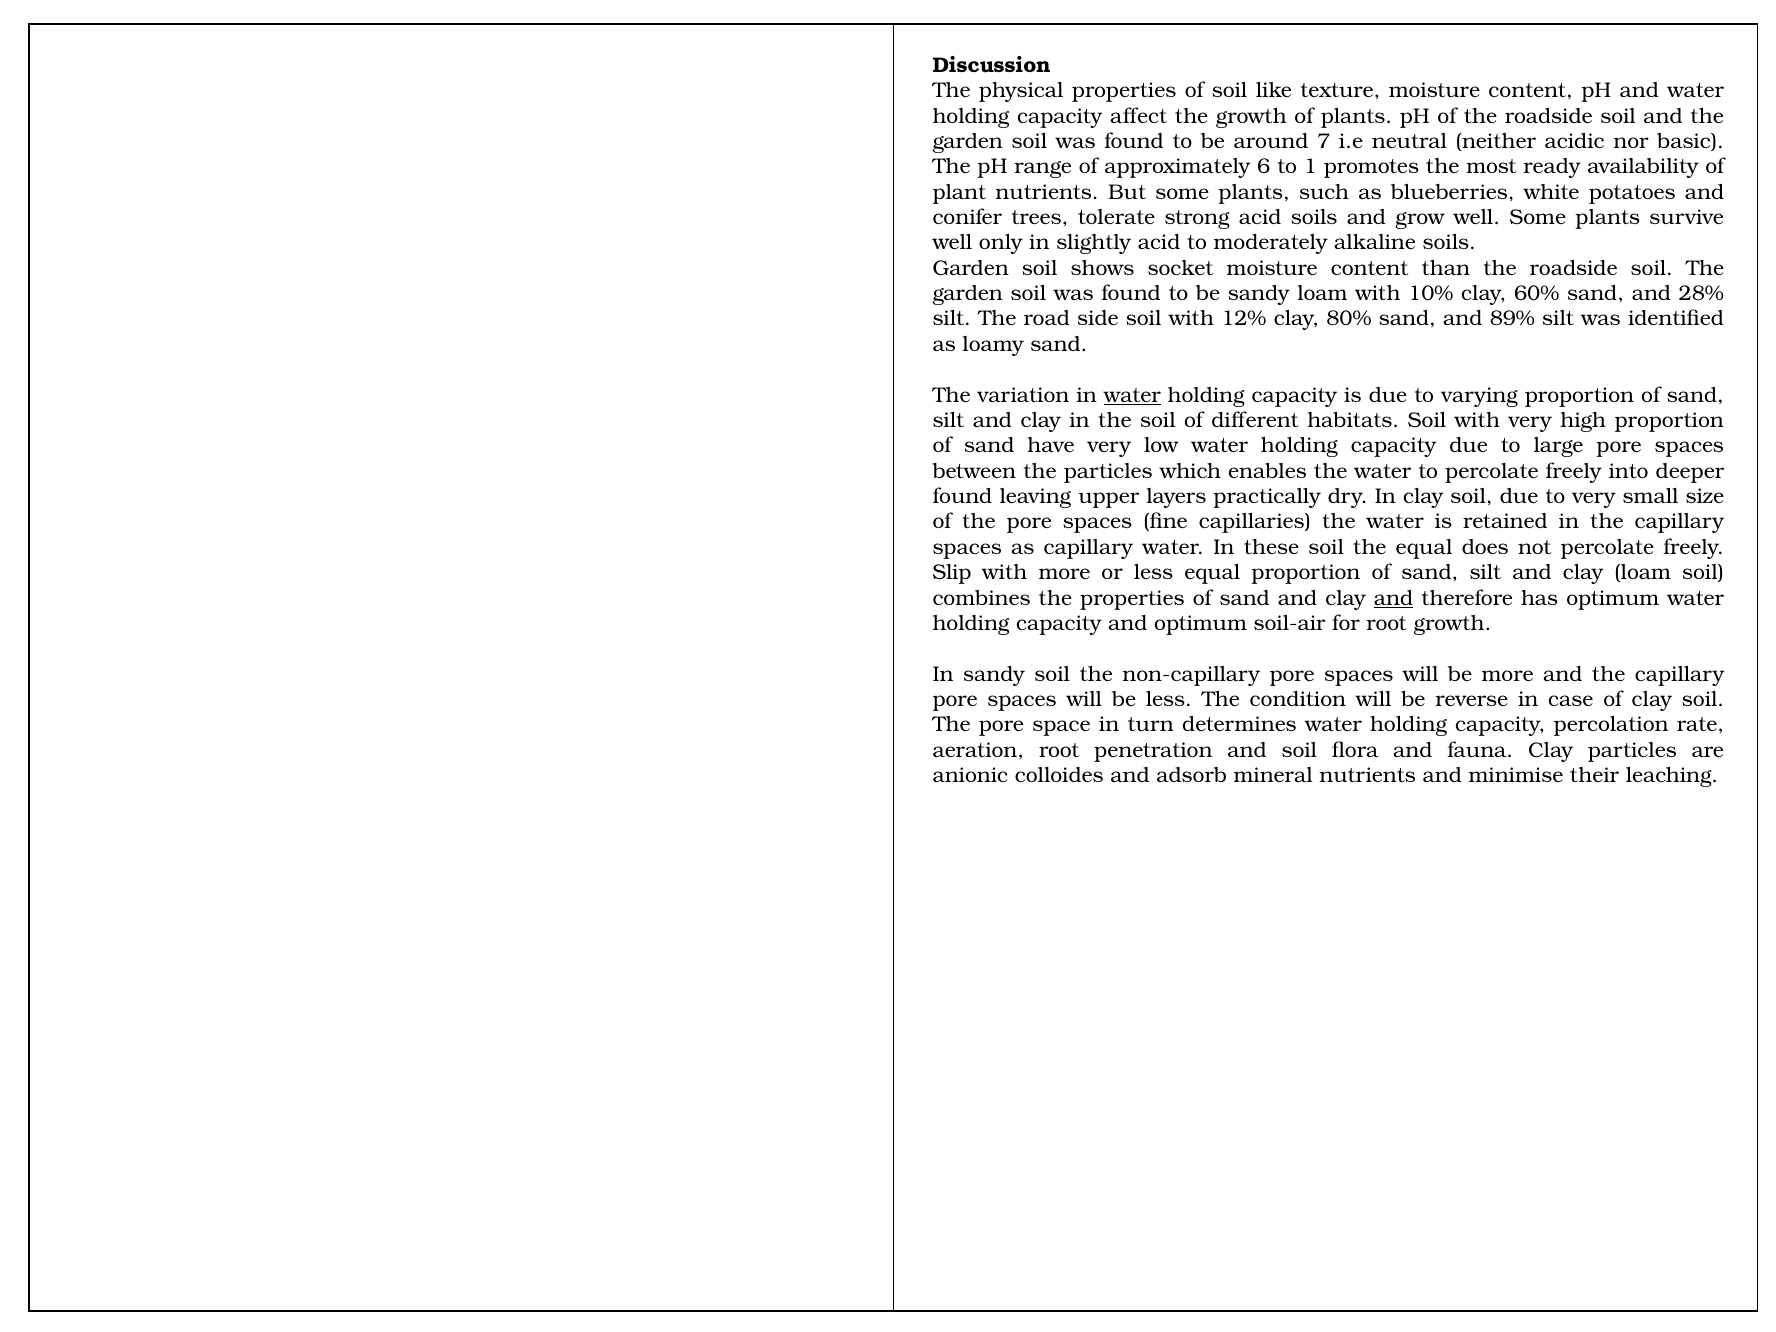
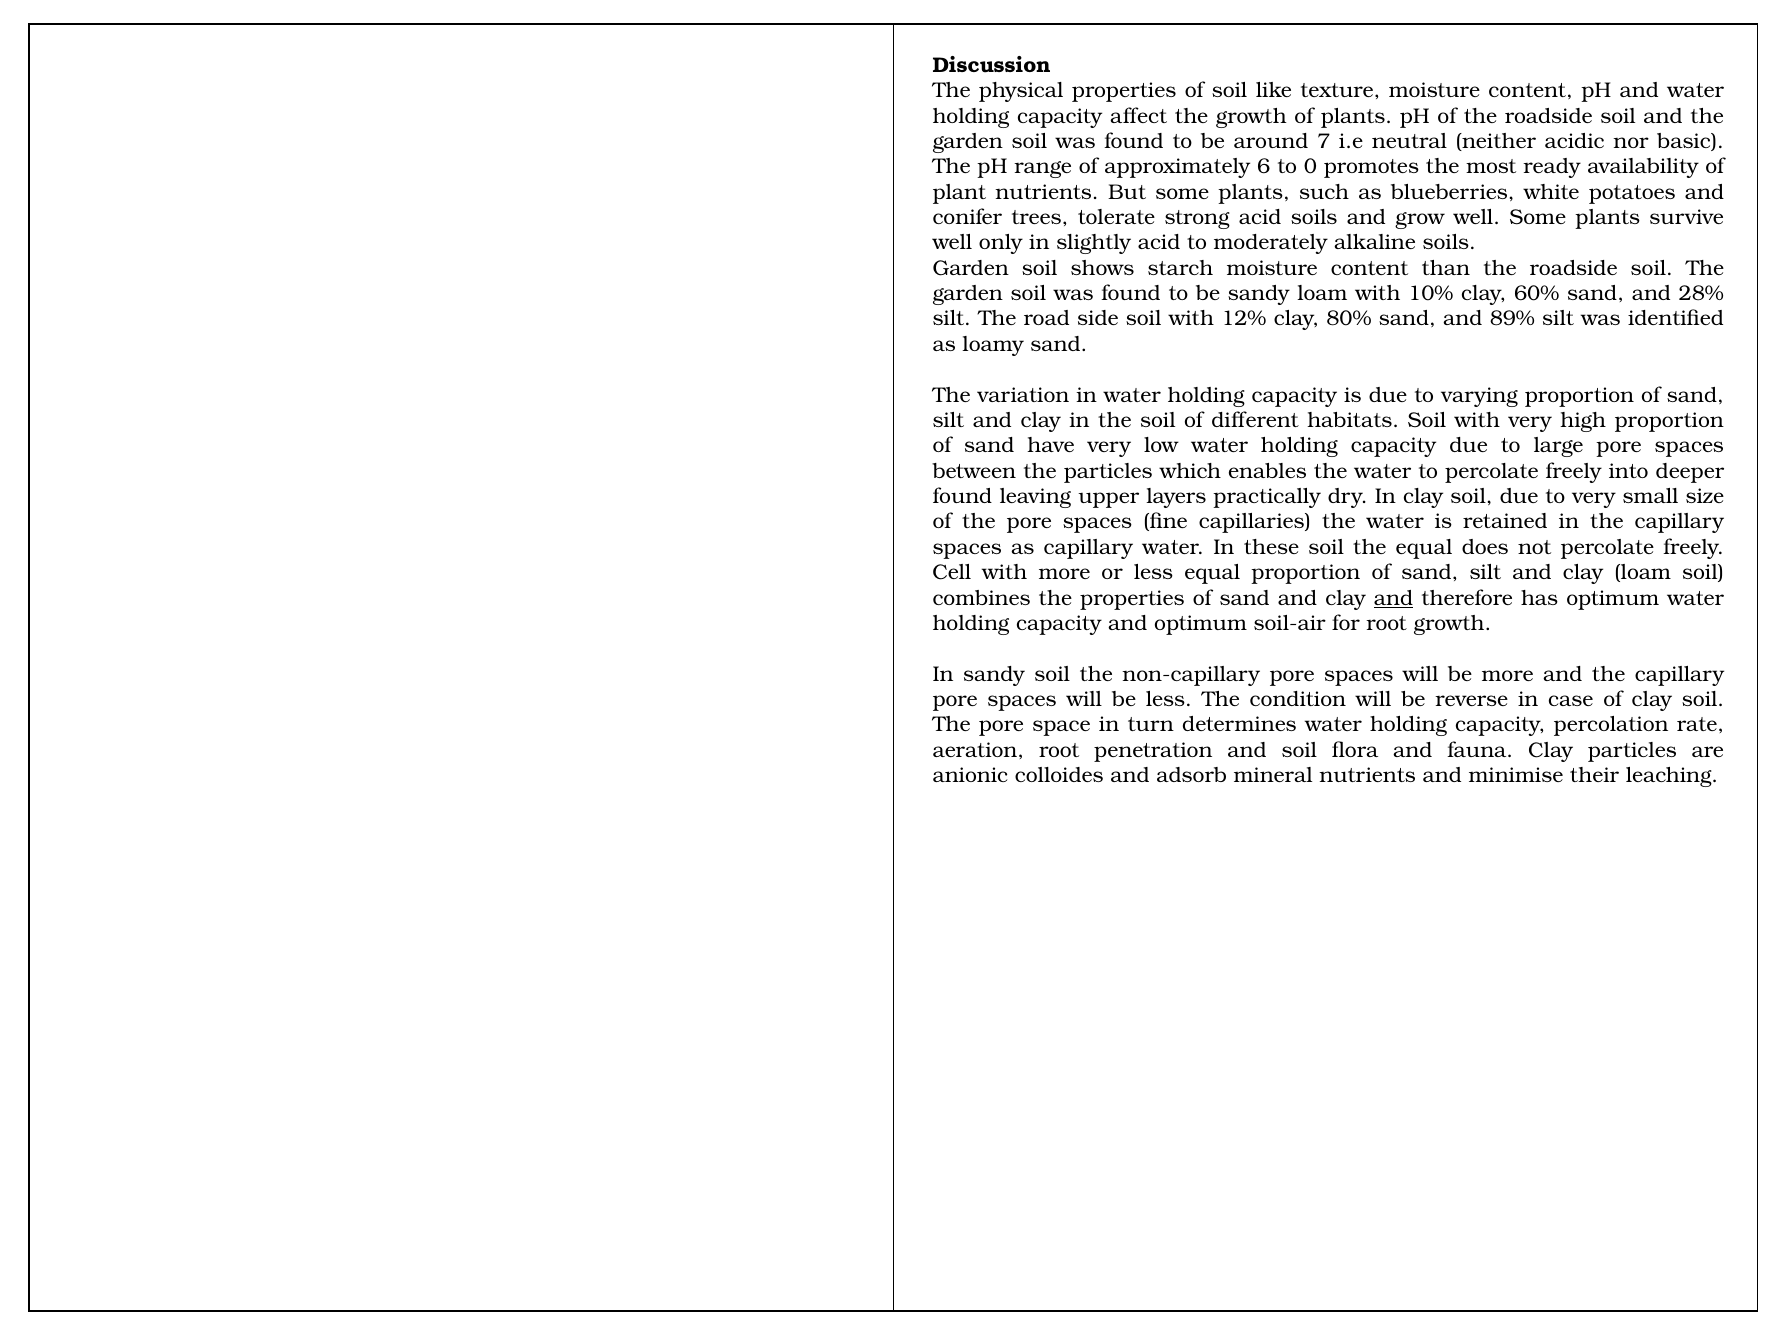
1: 1 -> 0 (1310, 167)
socket: socket -> starch (1180, 268)
water underline: present -> none (1132, 395)
Slip: Slip -> Cell (952, 573)
